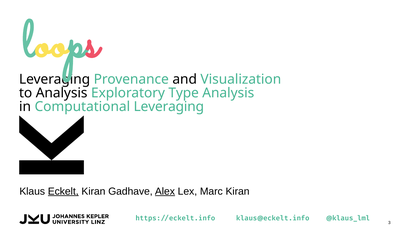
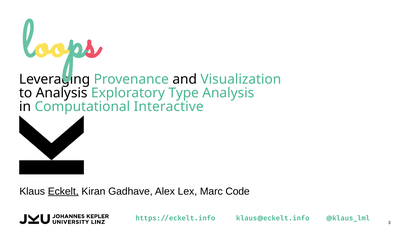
Computational Leveraging: Leveraging -> Interactive (169, 107)
Alex underline: present -> none (165, 191)
Marc Kiran: Kiran -> Code (238, 191)
